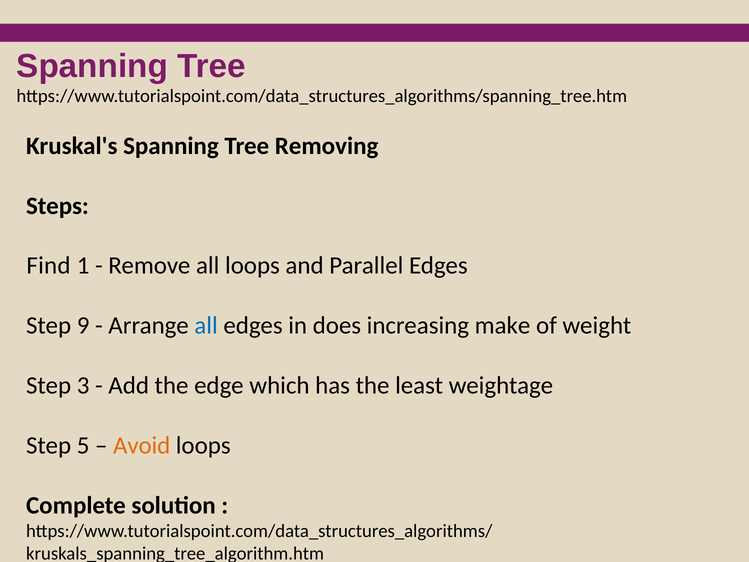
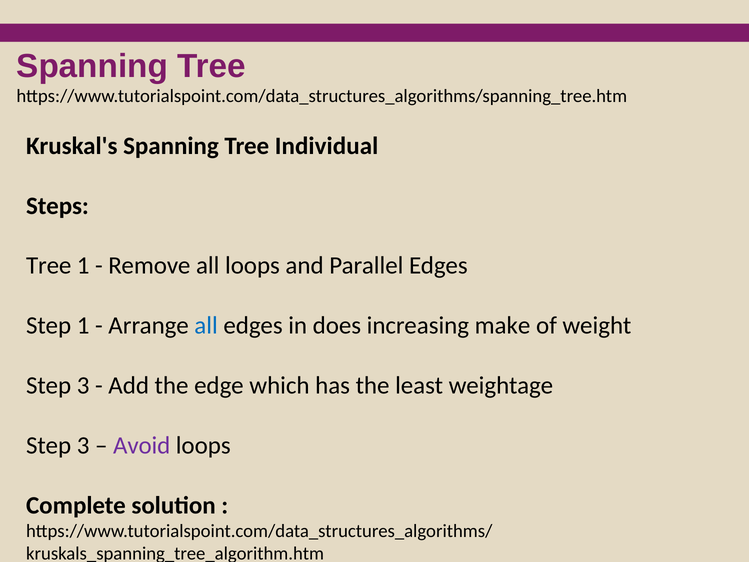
Removing: Removing -> Individual (327, 146)
Find: Find -> Tree (49, 266)
Step 9: 9 -> 1 (83, 326)
5: 5 -> 3 (83, 445)
Avoid colour: orange -> purple (142, 445)
